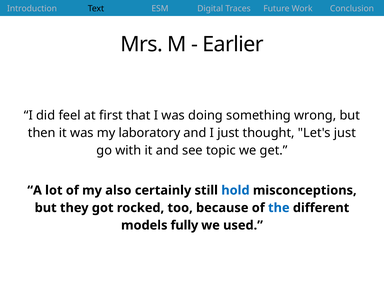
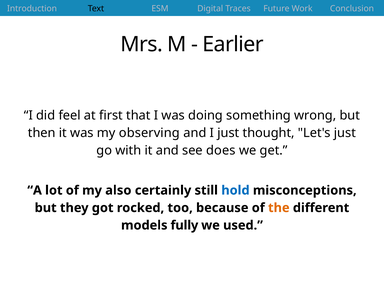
laboratory: laboratory -> observing (149, 133)
topic: topic -> does (221, 150)
the colour: blue -> orange (279, 208)
